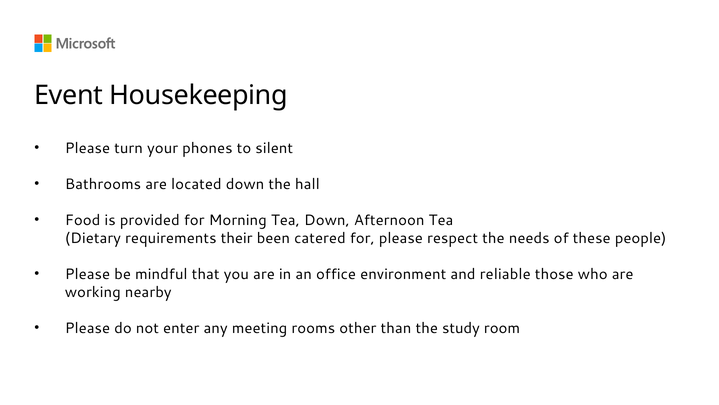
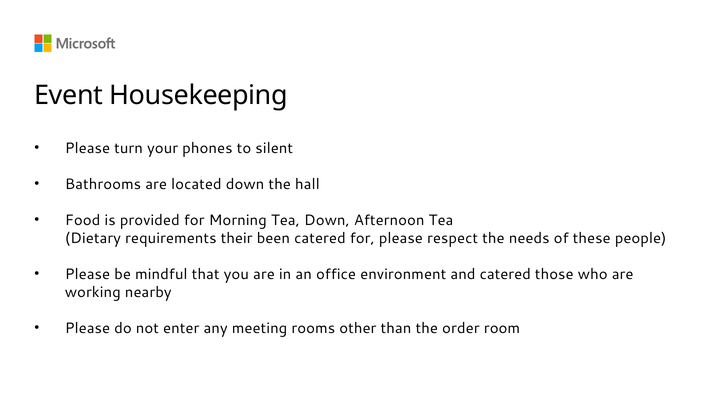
and reliable: reliable -> catered (505, 274)
study: study -> order (461, 328)
